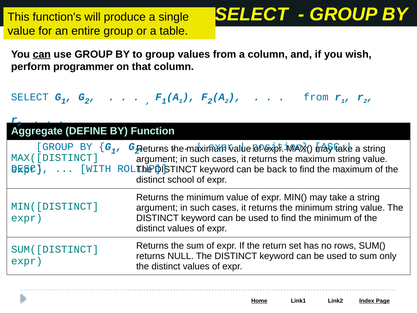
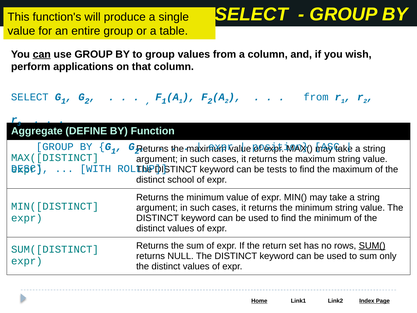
programmer: programmer -> applications (83, 67)
back: back -> tests (277, 169)
SUM( underline: none -> present (372, 246)
